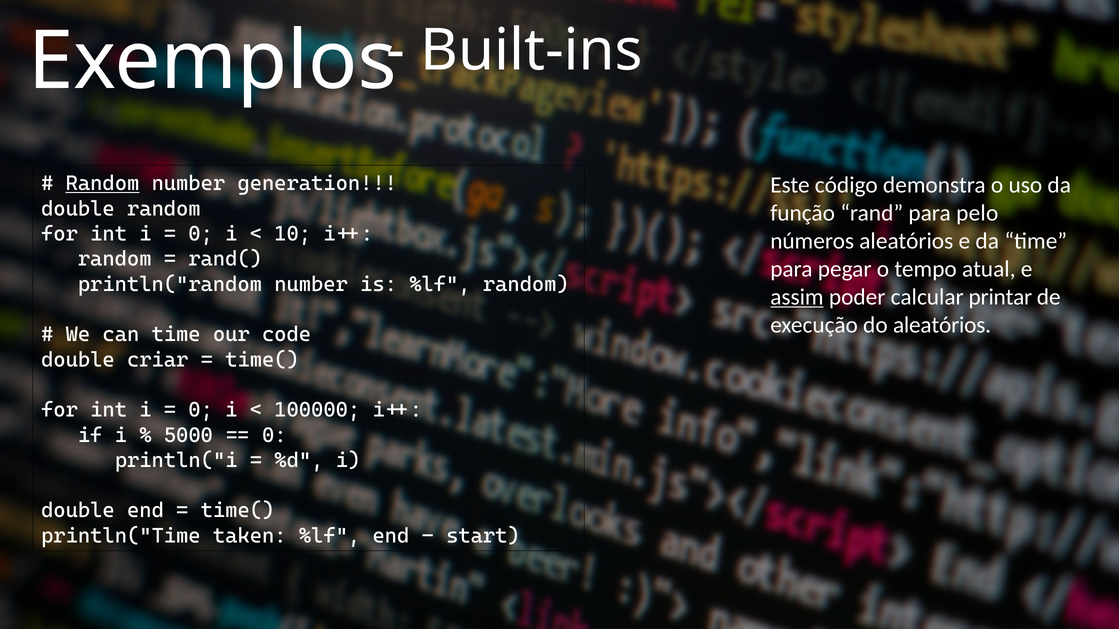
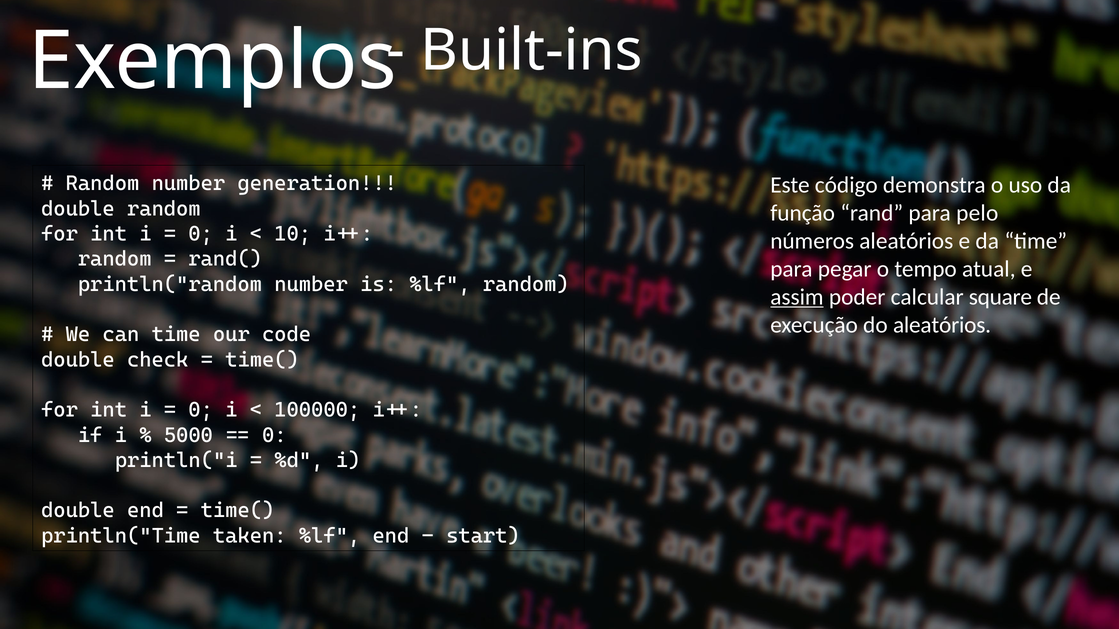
Random underline: present -> none (102, 184)
printar: printar -> square (1000, 297)
criar: criar -> check (158, 360)
